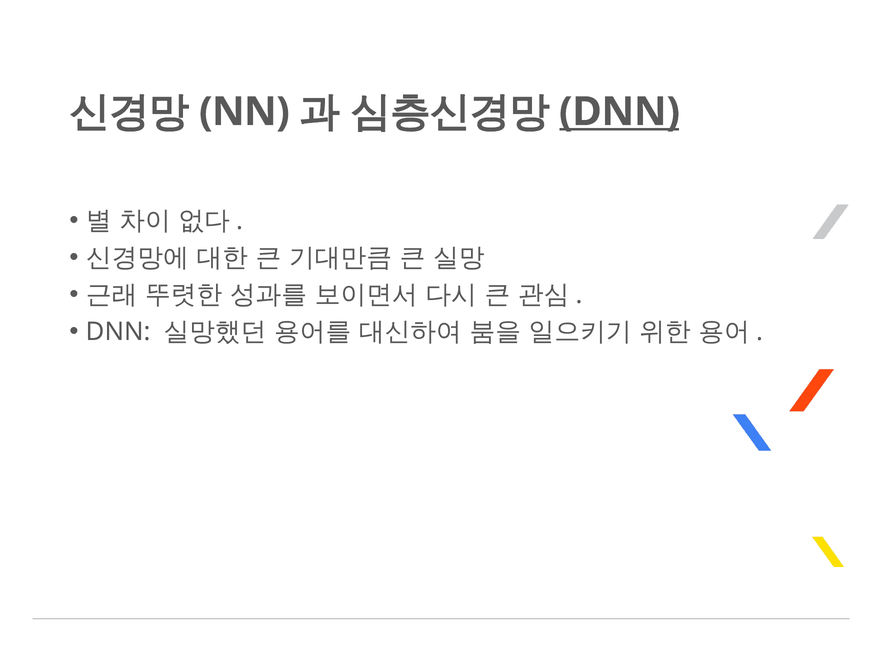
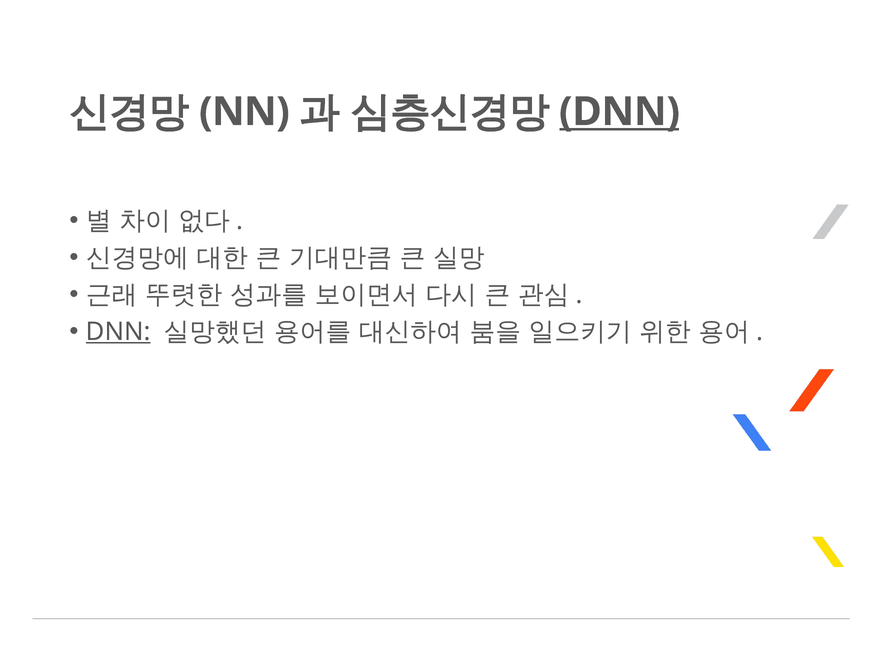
DNN underline: none -> present (118, 332)
